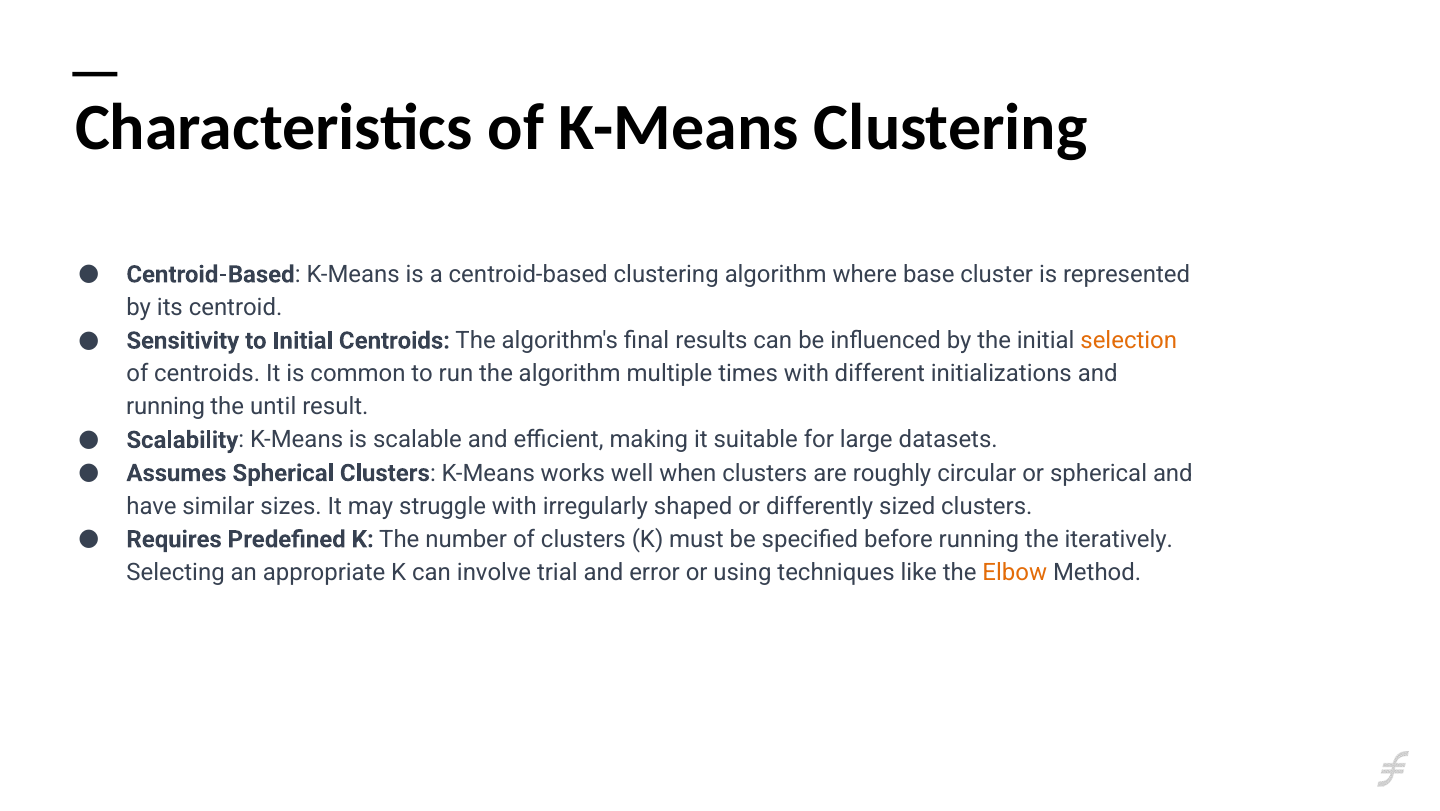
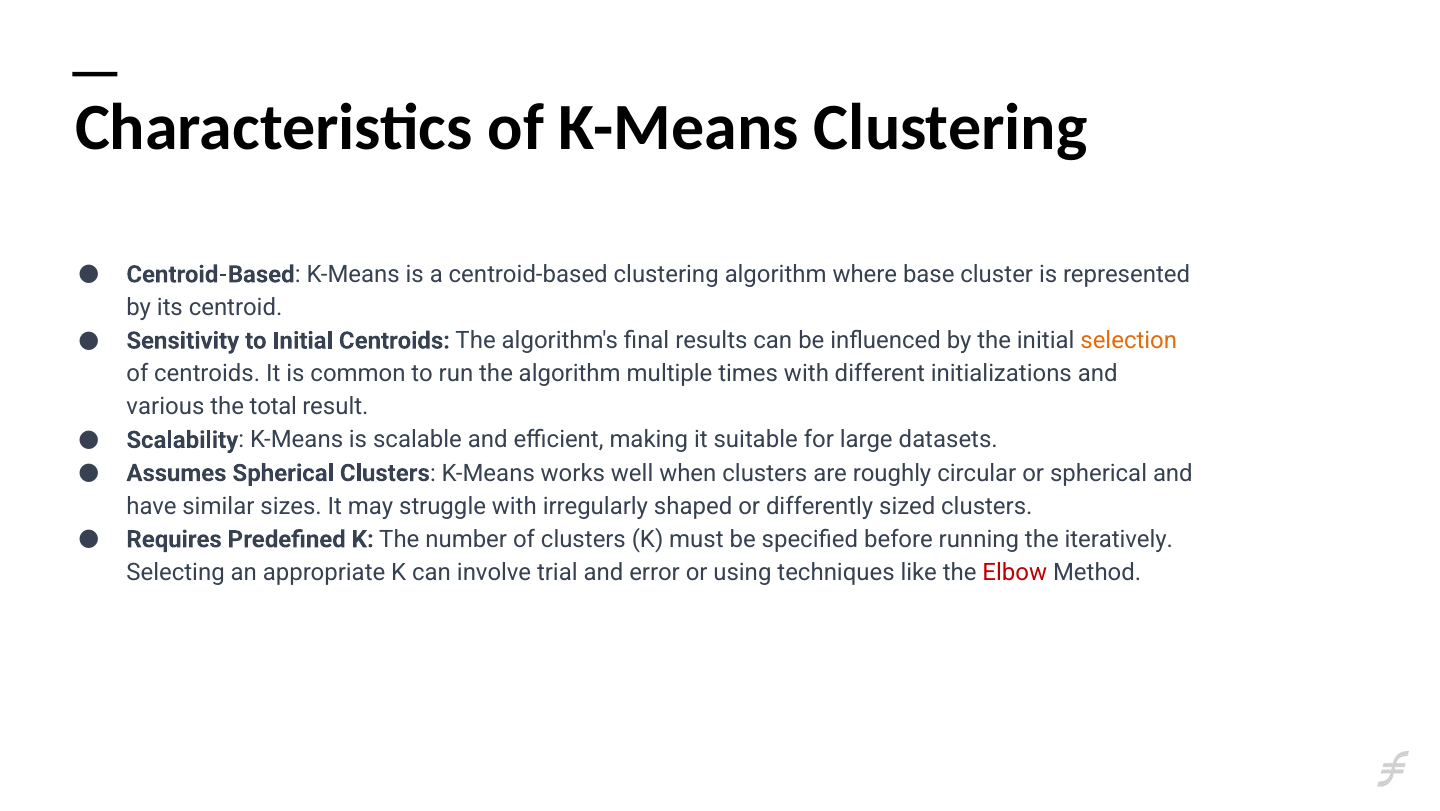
running: running -> various (165, 407)
until: until -> total (273, 407)
Elbow colour: orange -> red (1015, 572)
